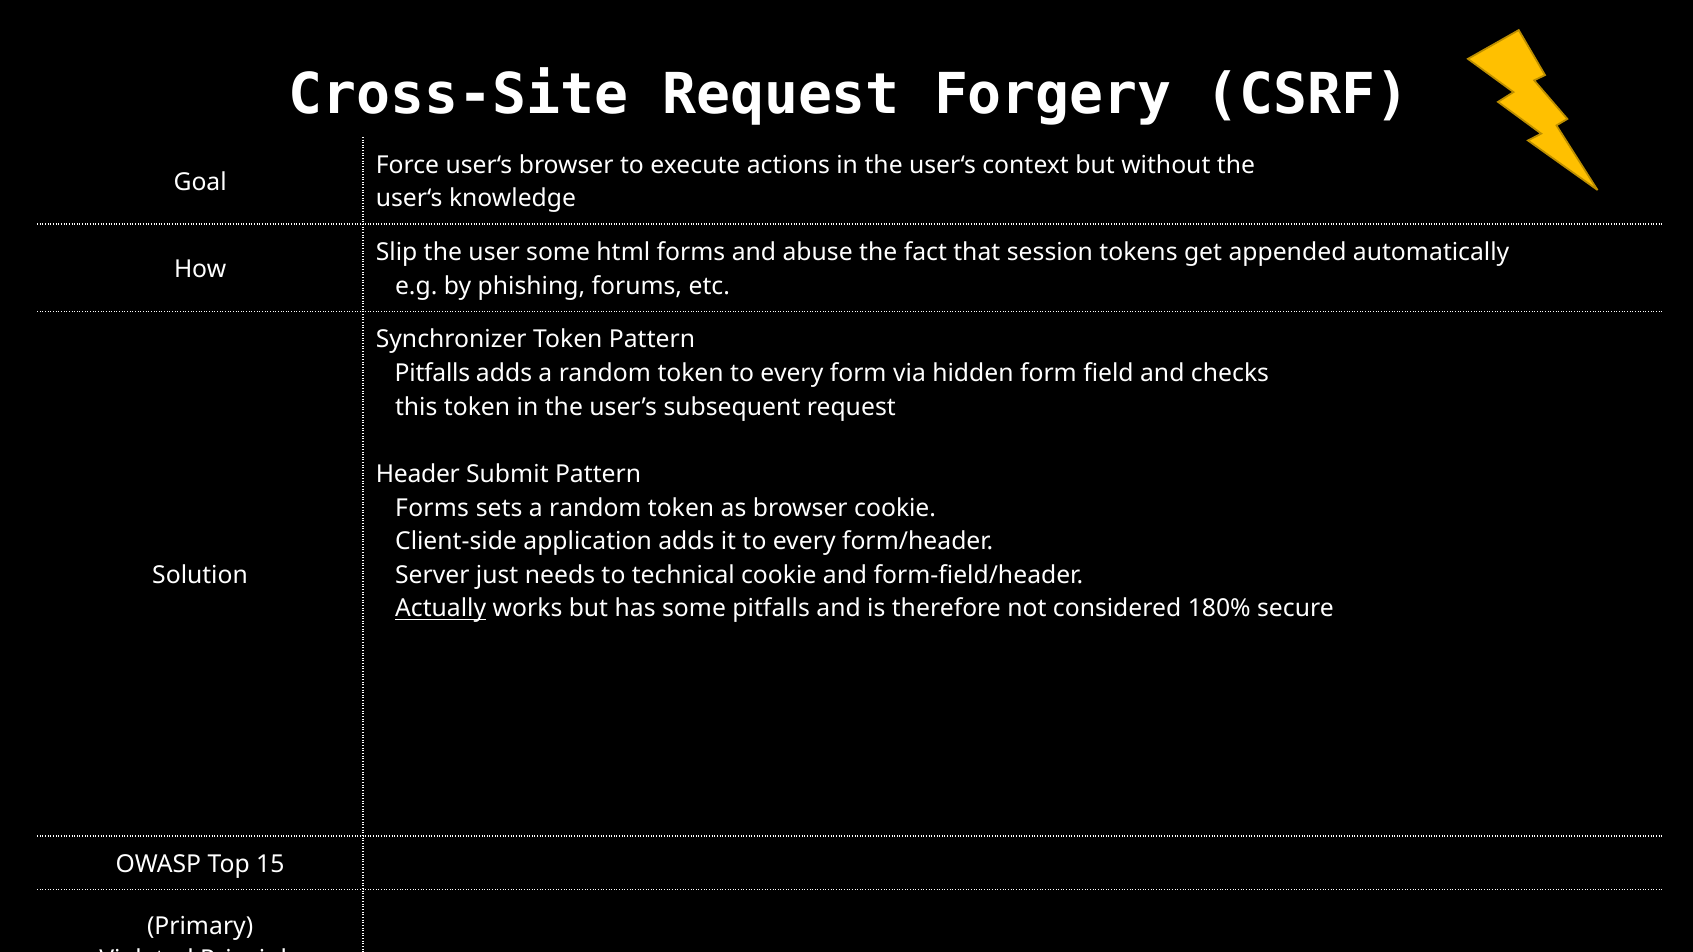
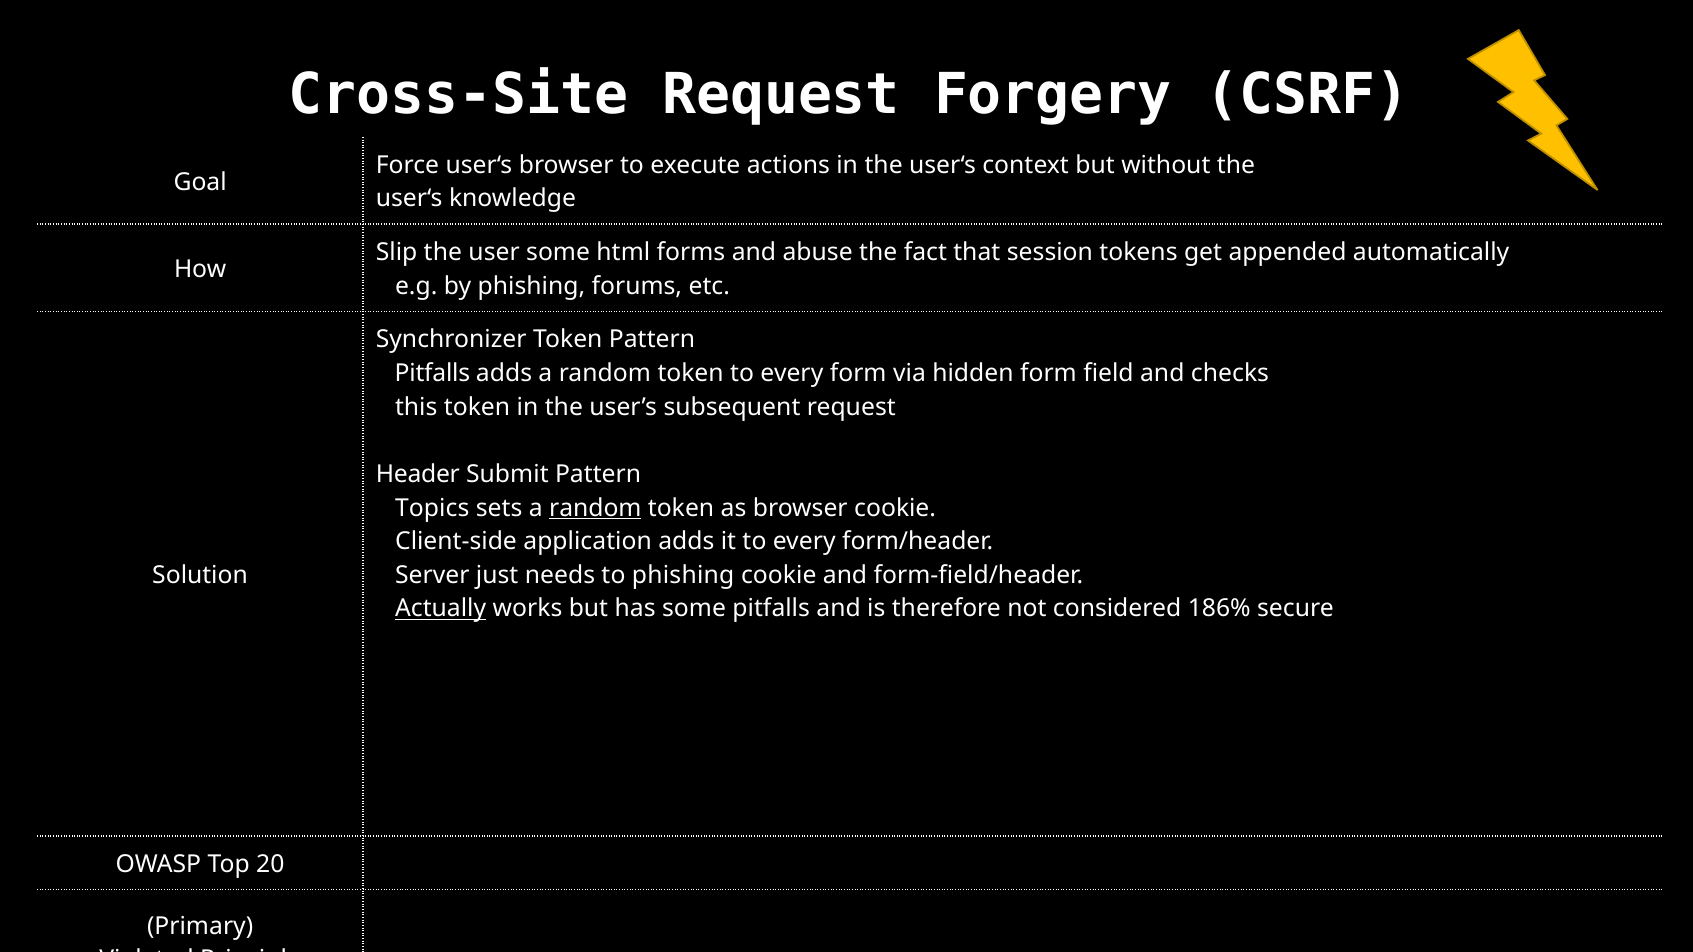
Forms: Forms -> Topics (432, 508)
random underline: none -> present (595, 508)
to technical: technical -> phishing (683, 575)
180%: 180% -> 186% (1219, 609)
15: 15 -> 20 (270, 865)
